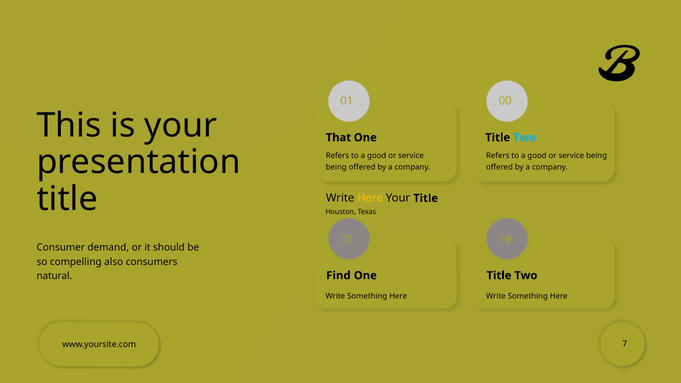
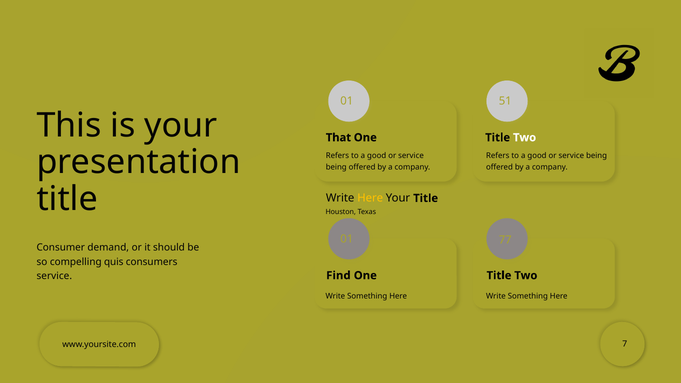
00: 00 -> 51 (505, 101)
Two colour: light blue -> white (525, 138)
19: 19 -> 77 (505, 240)
also: also -> quis (114, 262)
natural: natural -> service (54, 276)
